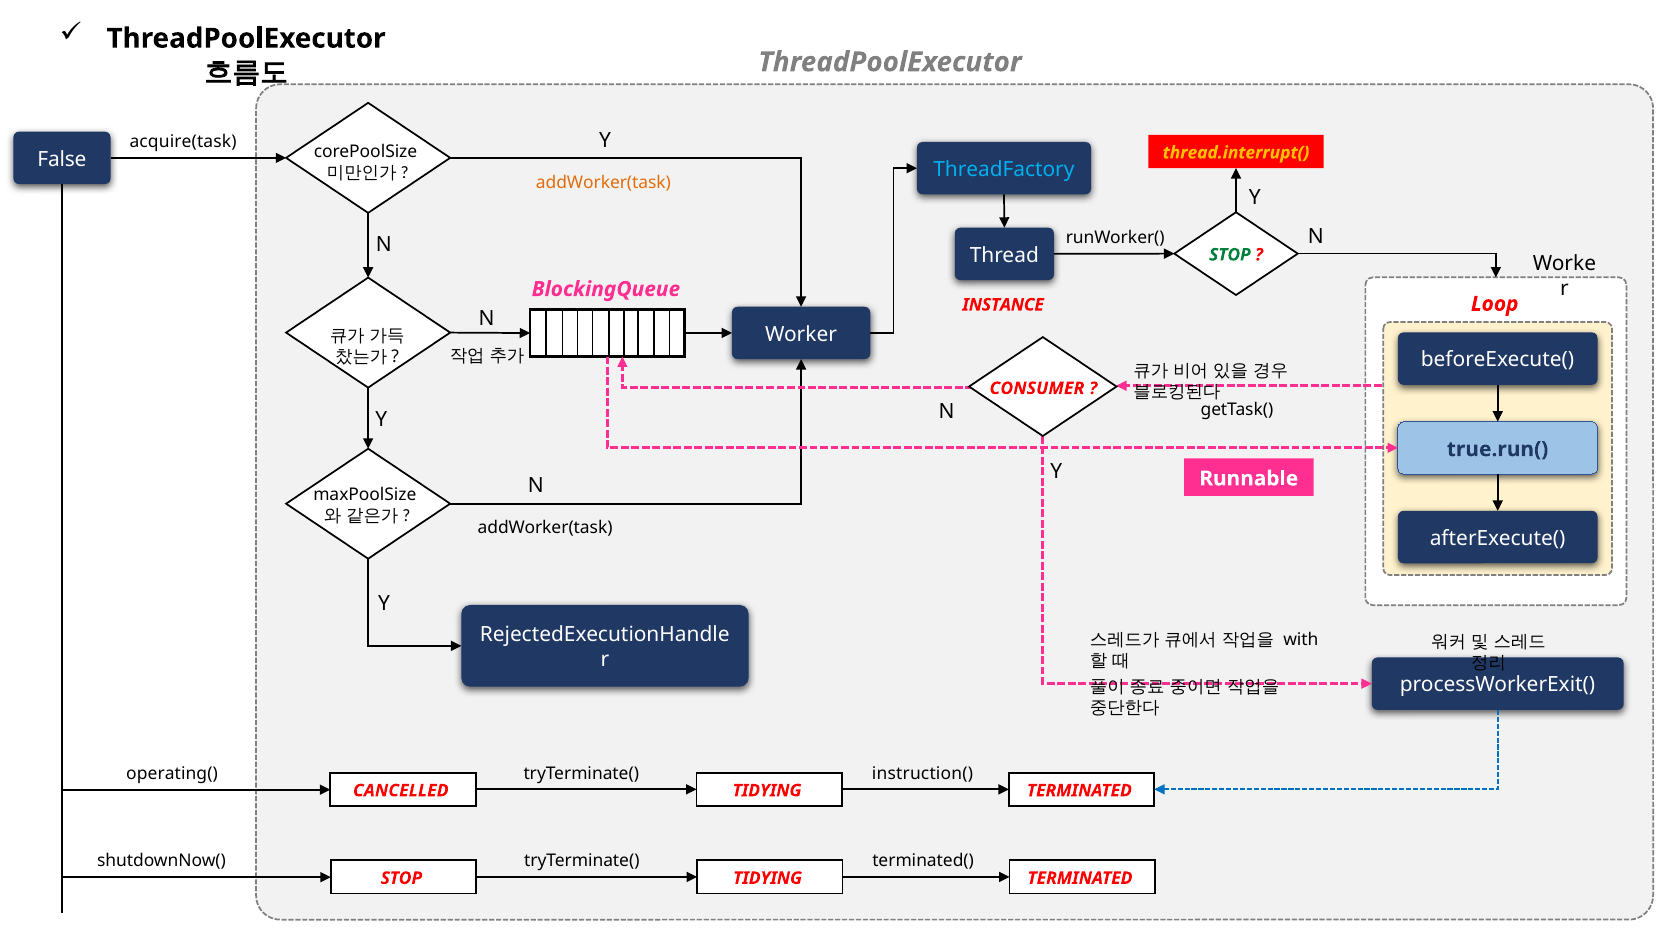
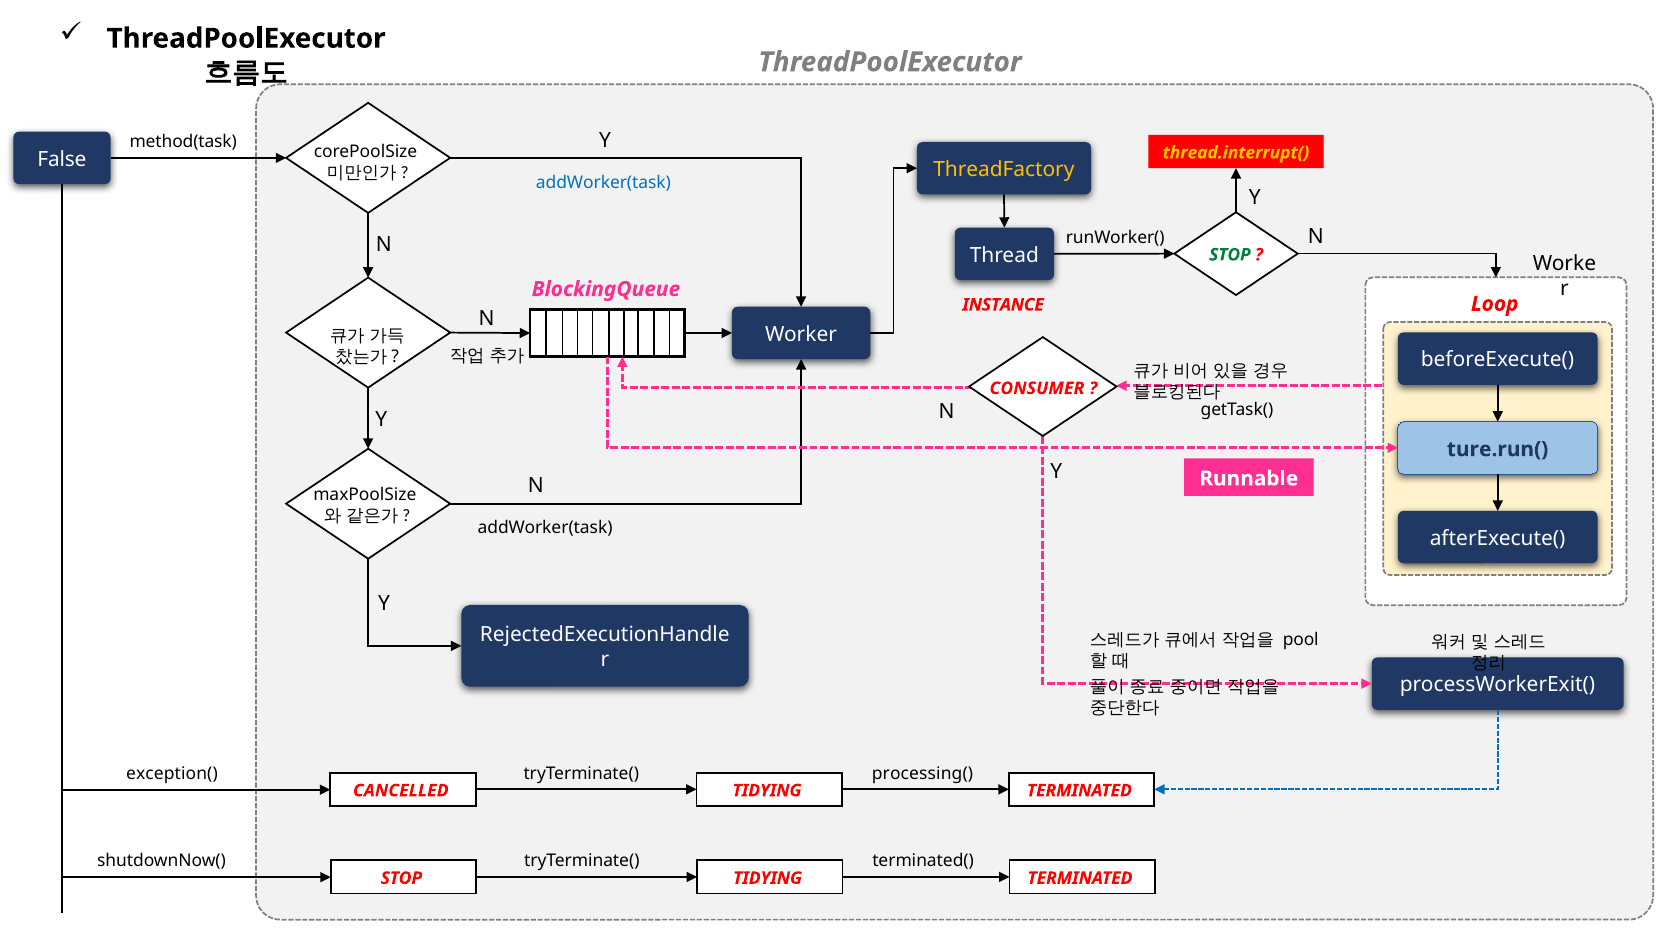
acquire(task: acquire(task -> method(task (183, 142)
ThreadFactory colour: light blue -> yellow (1004, 170)
addWorker(task colour: orange -> blue (603, 183)
true.run(: true.run( -> ture.run( (1498, 449)
with: with -> pool (1301, 639)
instruction(: instruction( -> processing( (923, 773)
operating(: operating( -> exception( (172, 773)
